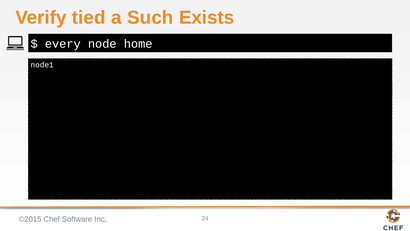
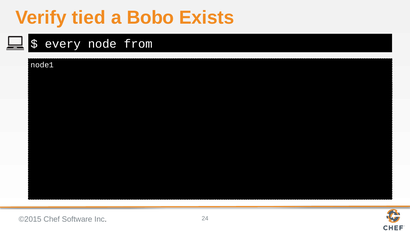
Such: Such -> Bobo (150, 18)
home: home -> from (138, 44)
